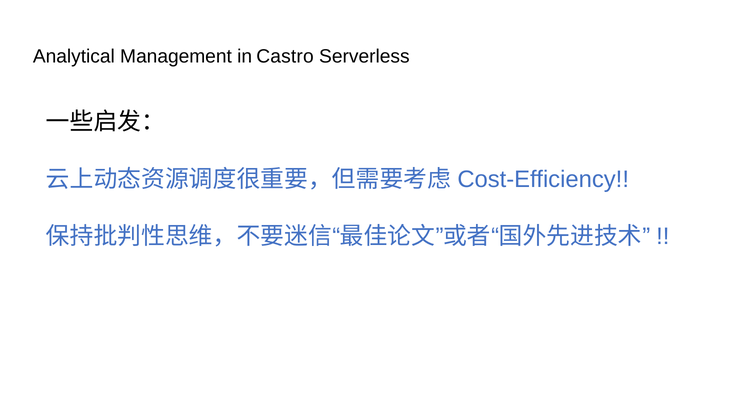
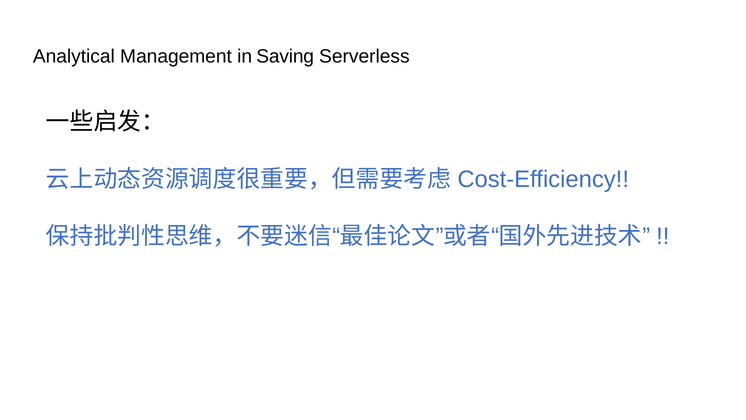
Castro: Castro -> Saving (285, 57)
